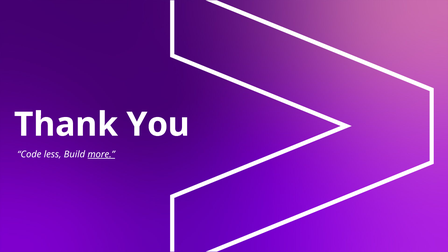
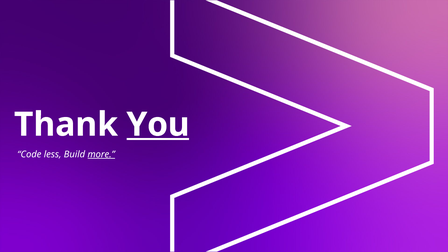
You underline: none -> present (158, 125)
